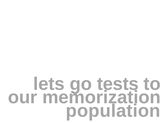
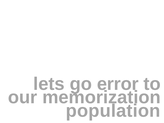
tests: tests -> error (118, 84)
